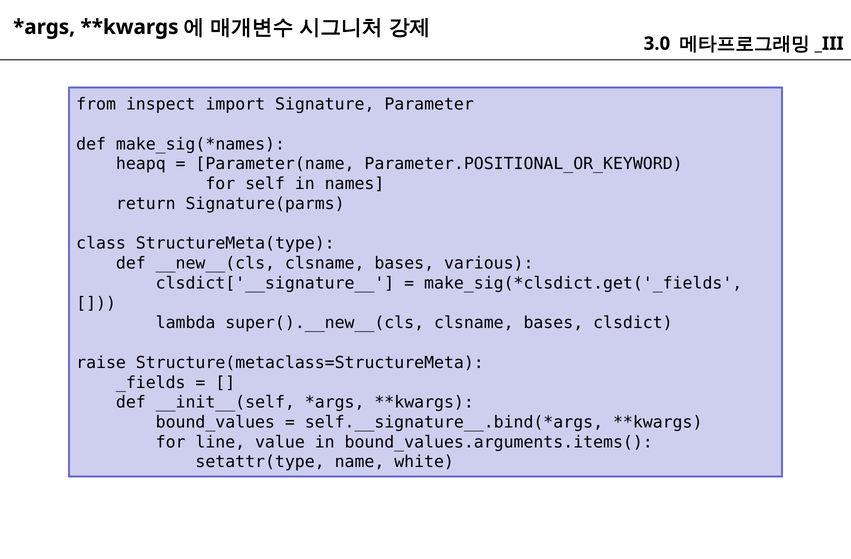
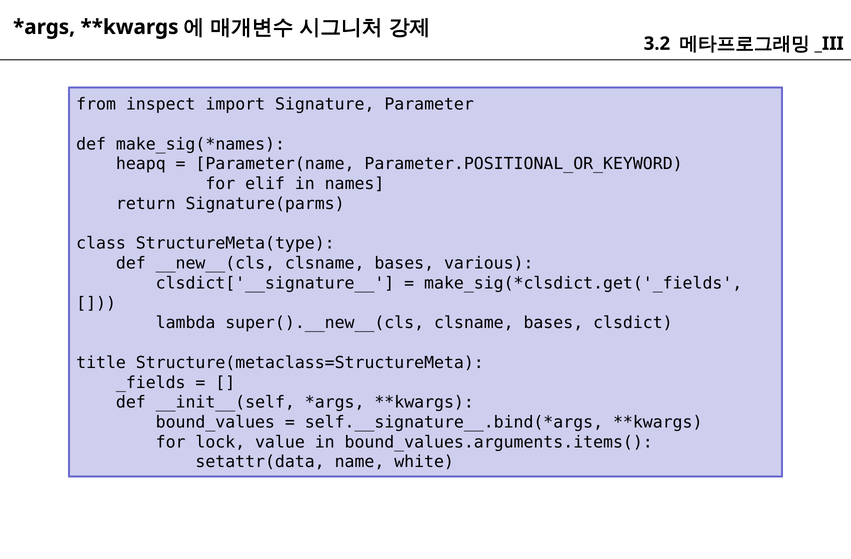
3.0: 3.0 -> 3.2 (657, 44)
self: self -> elif (265, 184)
raise: raise -> title (101, 363)
line: line -> lock (220, 442)
setattr(type: setattr(type -> setattr(data (260, 462)
